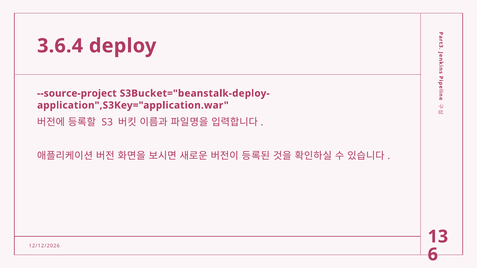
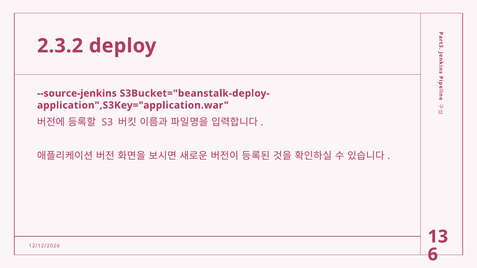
3.6.4: 3.6.4 -> 2.3.2 (60, 46)
--source-project: --source-project -> --source-jenkins (77, 93)
